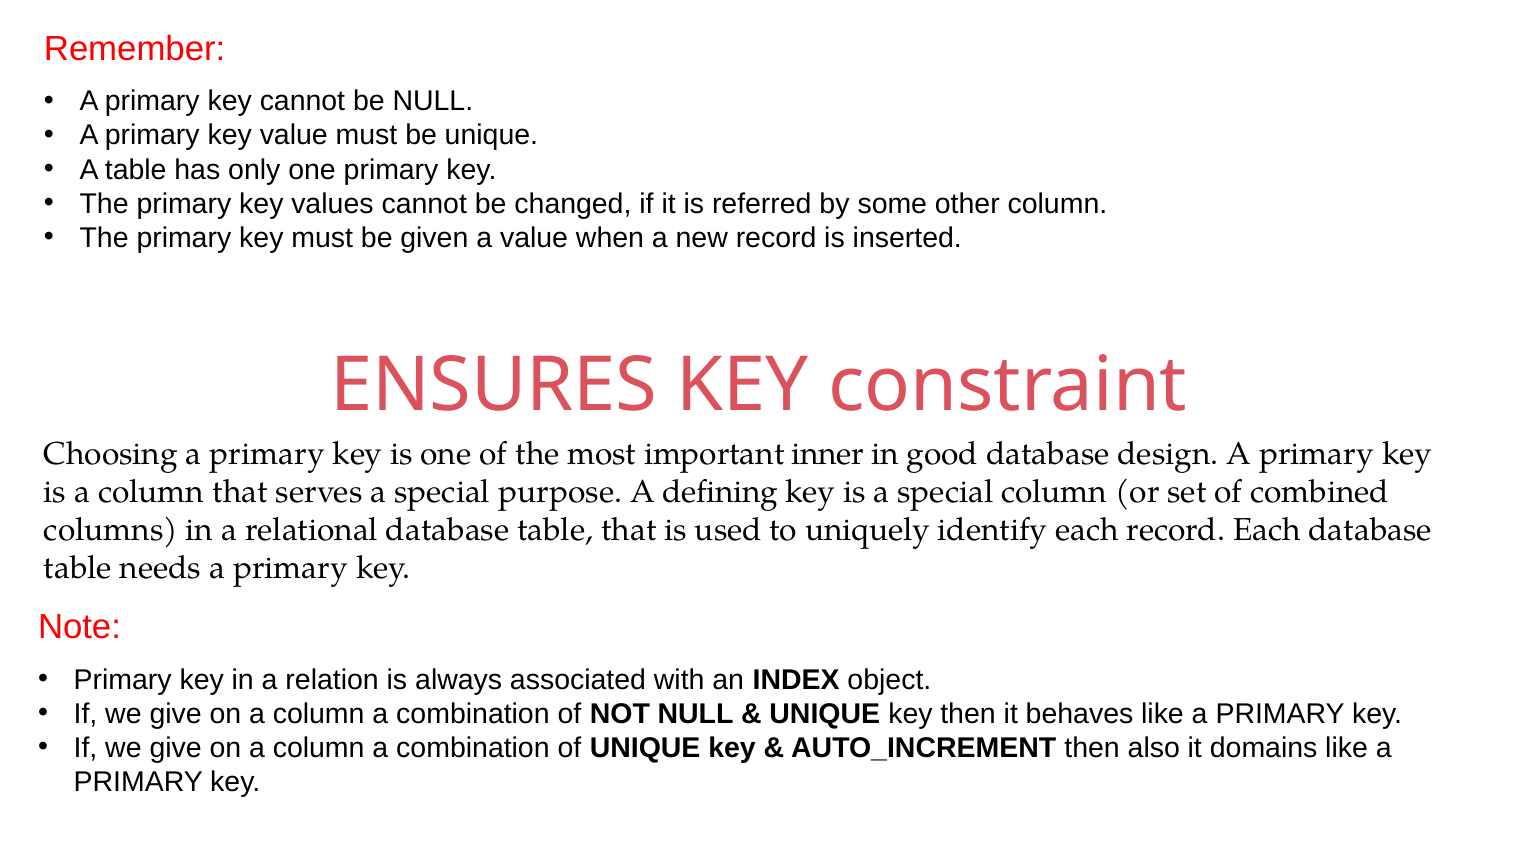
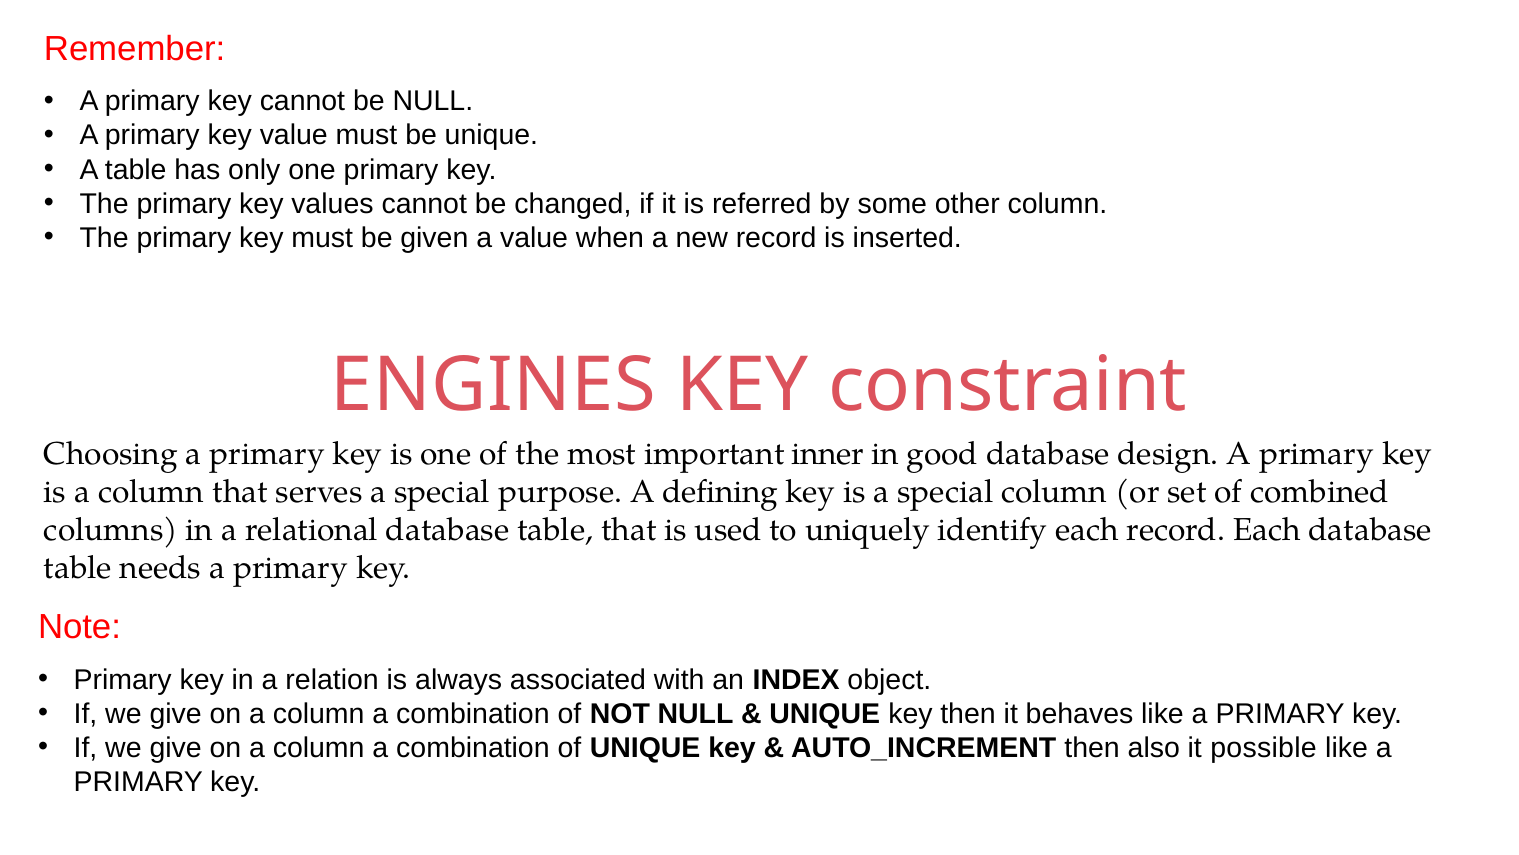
ENSURES: ENSURES -> ENGINES (493, 385)
domains: domains -> possible (1264, 748)
